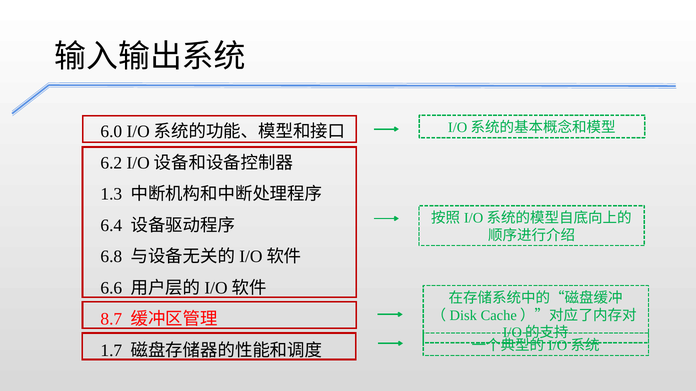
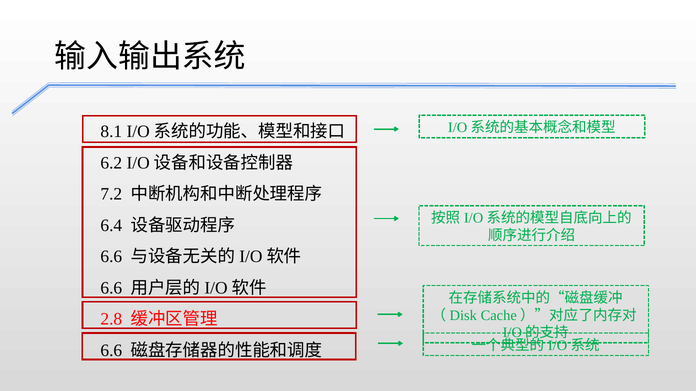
6.0: 6.0 -> 8.1 (111, 132)
1.3: 1.3 -> 7.2 (111, 194)
6.8: 6.8 -> 6.6 (111, 257)
8.7: 8.7 -> 2.8 (111, 320)
1.7: 1.7 -> 6.6 (111, 351)
